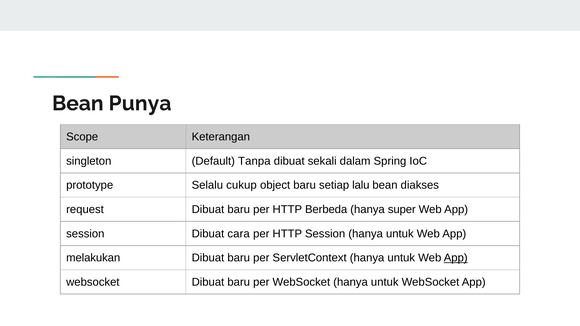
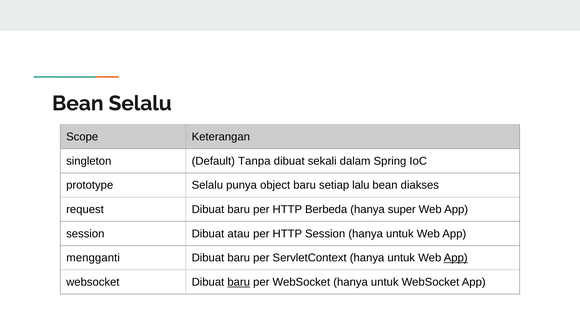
Bean Punya: Punya -> Selalu (140, 103)
cukup: cukup -> punya (242, 185)
cara: cara -> atau (239, 234)
melakukan: melakukan -> mengganti (93, 258)
baru underline: none -> present (239, 282)
